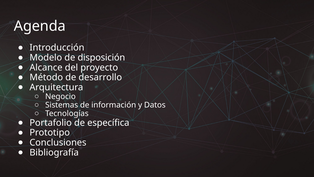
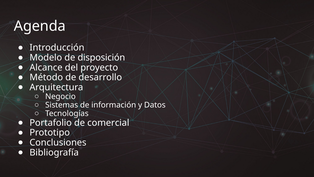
específica: específica -> comercial (108, 122)
